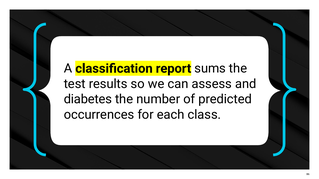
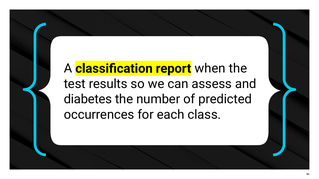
sums: sums -> when (210, 69)
